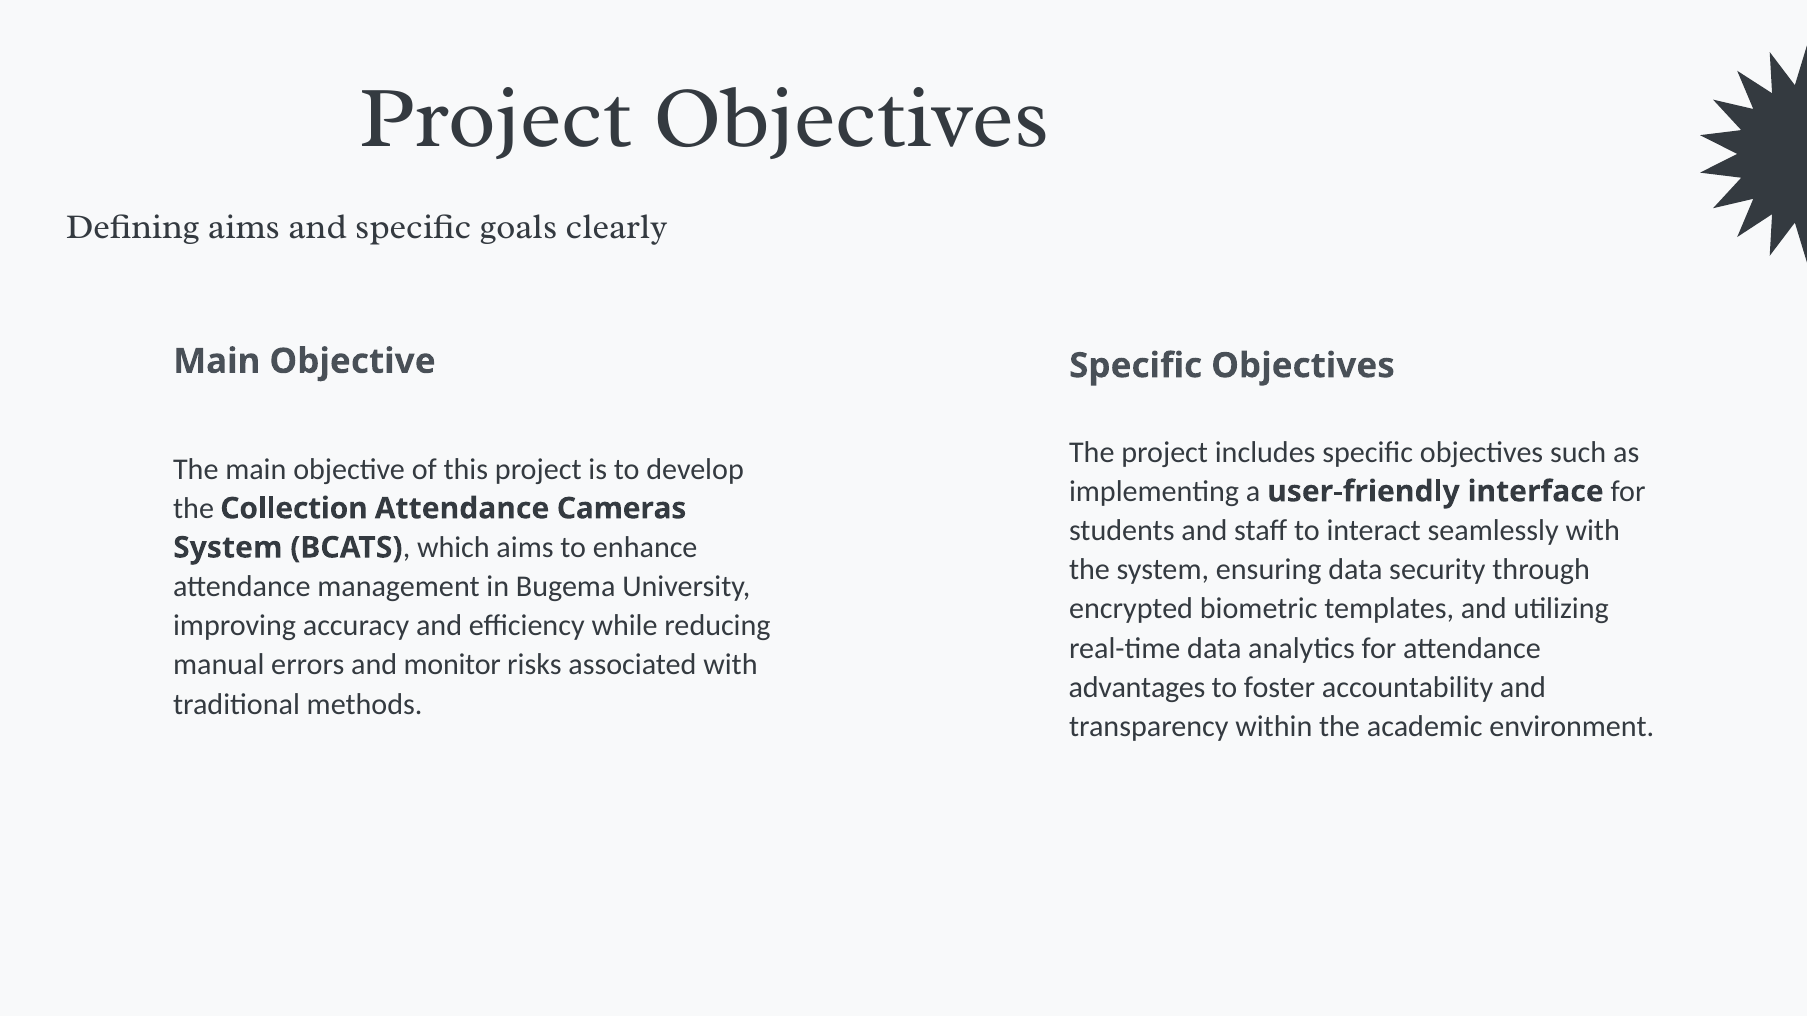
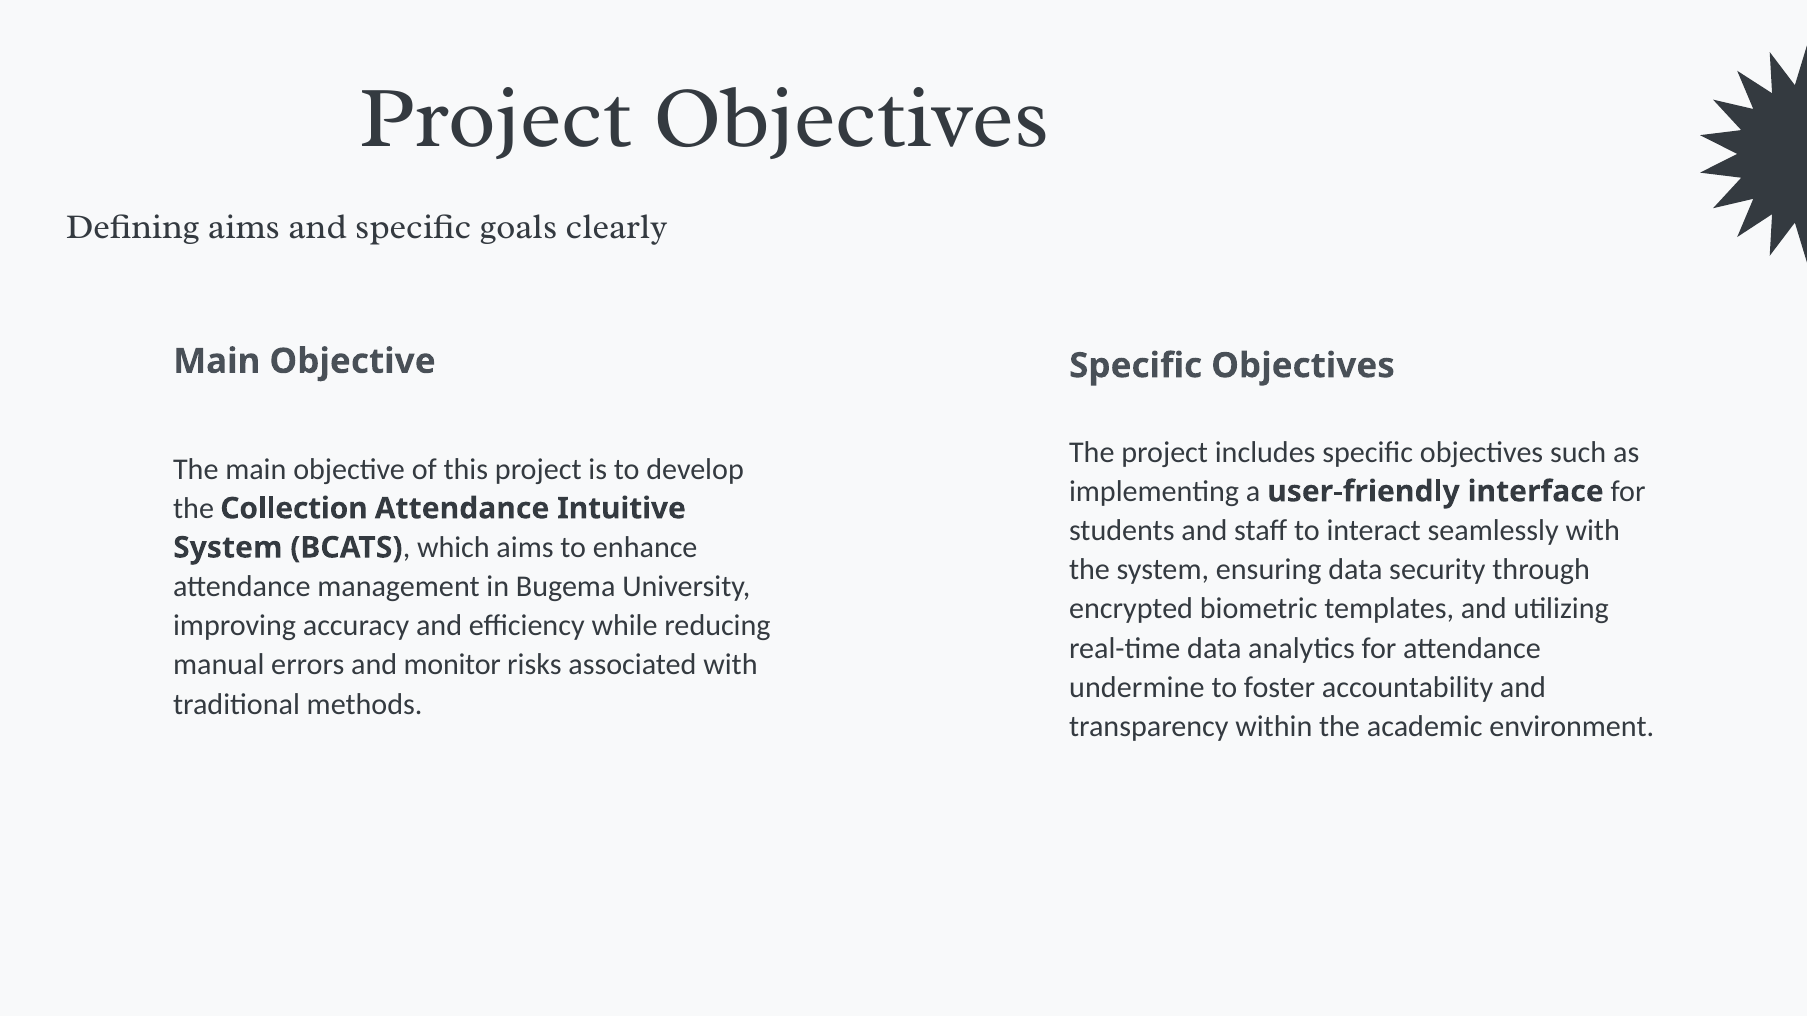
Cameras: Cameras -> Intuitive (622, 509)
advantages: advantages -> undermine (1137, 688)
